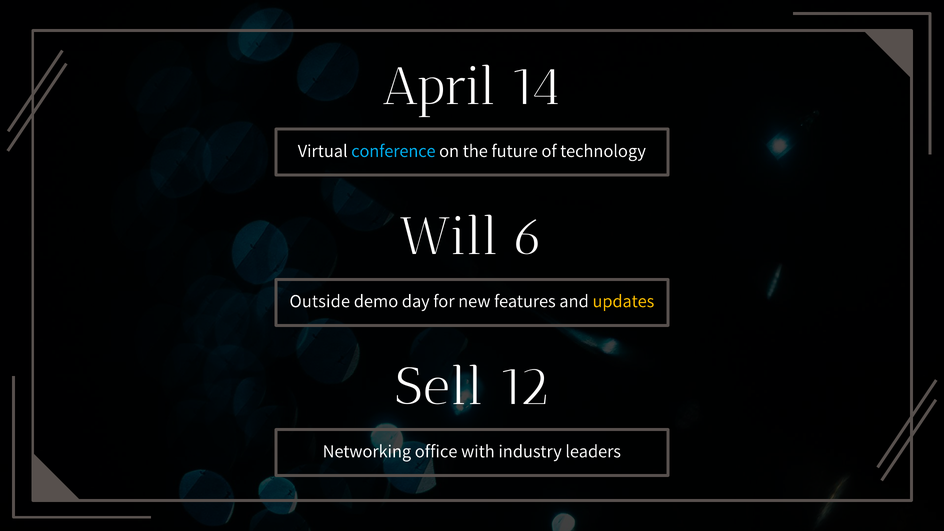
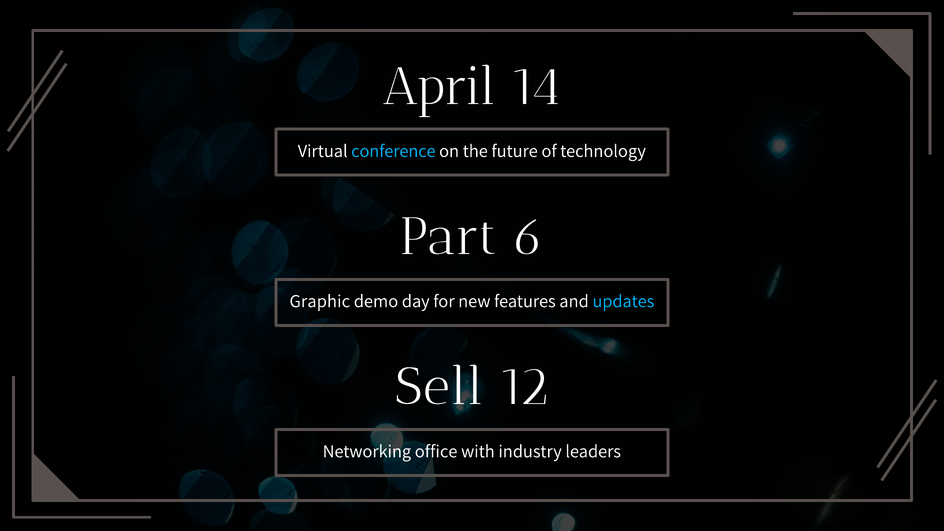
Will: Will -> Part (449, 237)
Outside: Outside -> Graphic (320, 301)
updates colour: yellow -> light blue (623, 301)
